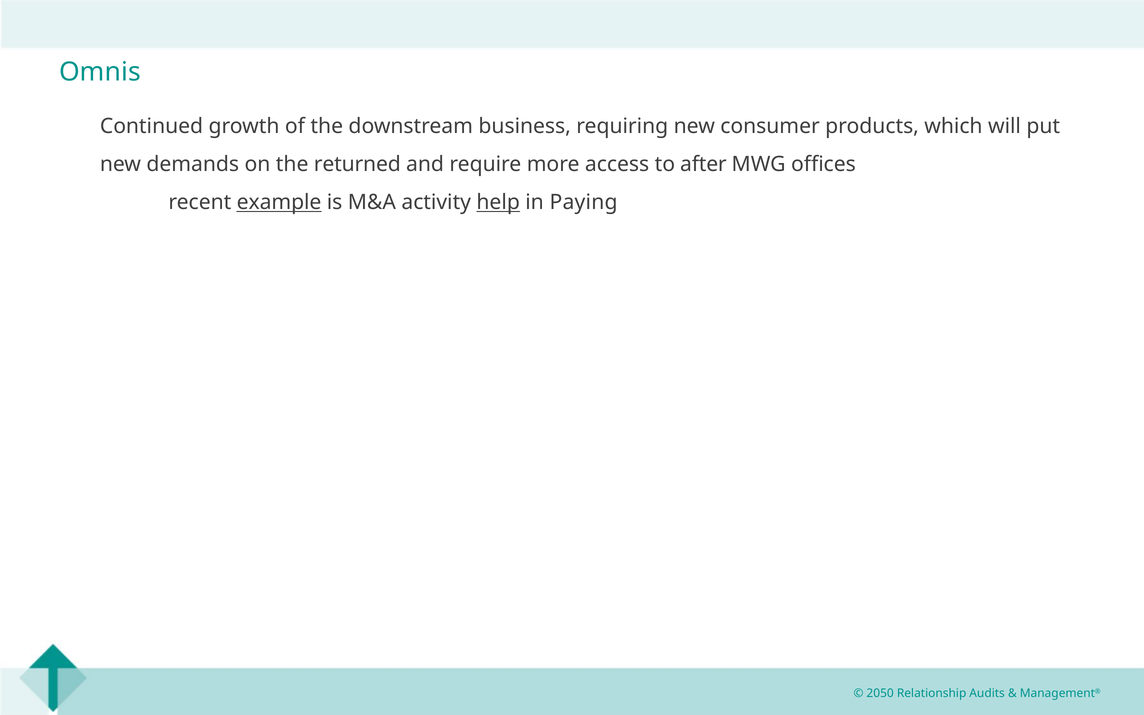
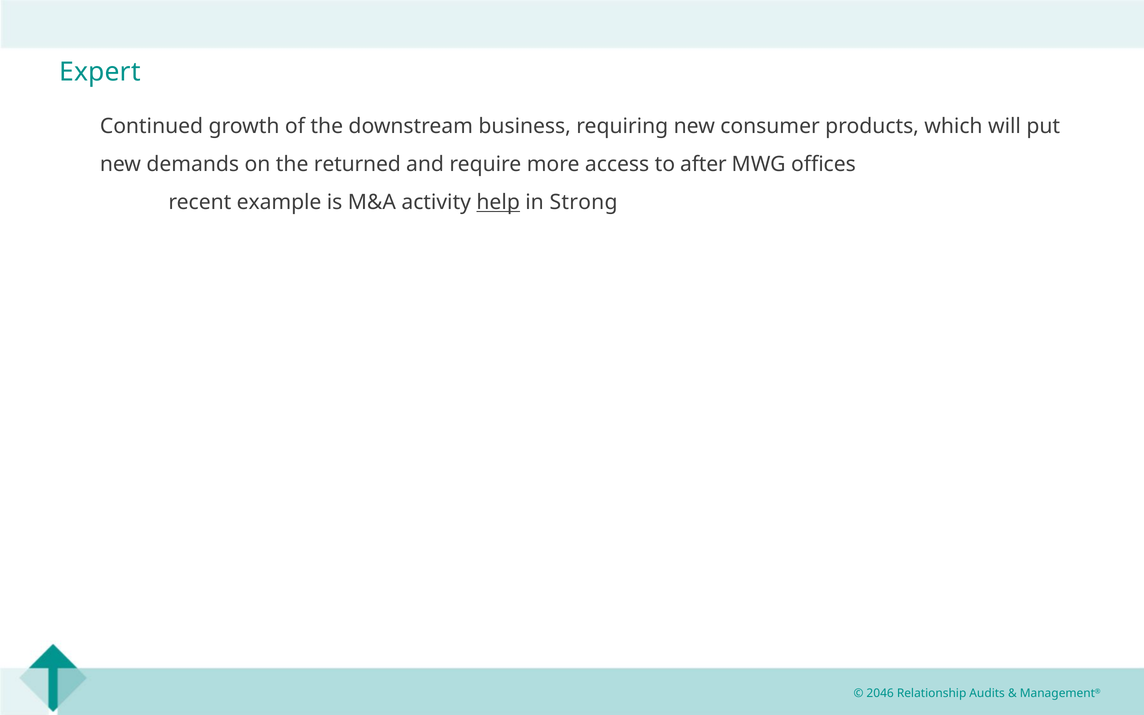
Omnis: Omnis -> Expert (100, 72)
example underline: present -> none (279, 202)
Paying: Paying -> Strong (584, 202)
2050: 2050 -> 2046 (880, 693)
